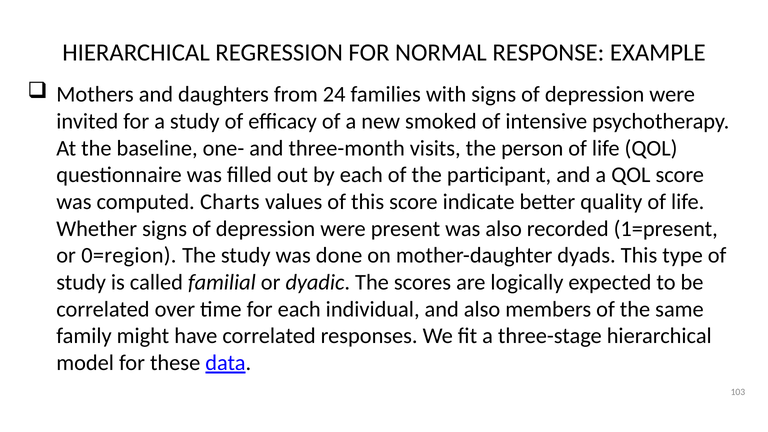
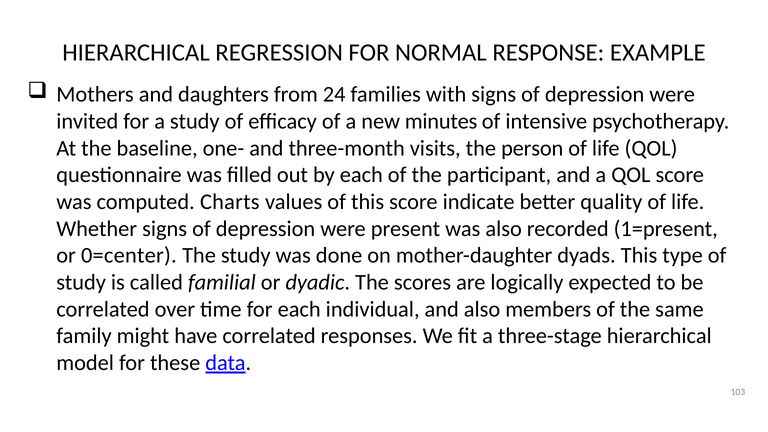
smoked: smoked -> minutes (441, 121)
0=region: 0=region -> 0=center (129, 255)
